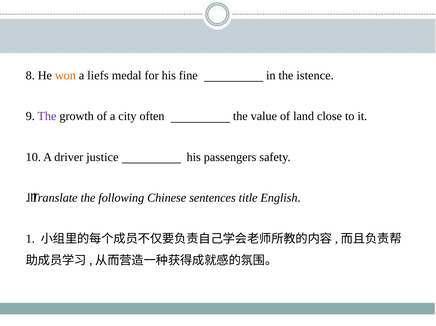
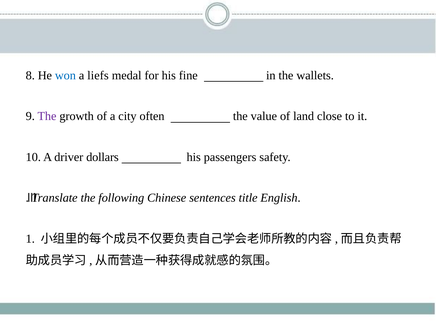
won colour: orange -> blue (65, 76)
istence: istence -> wallets (315, 76)
justice: justice -> dollars (102, 157)
